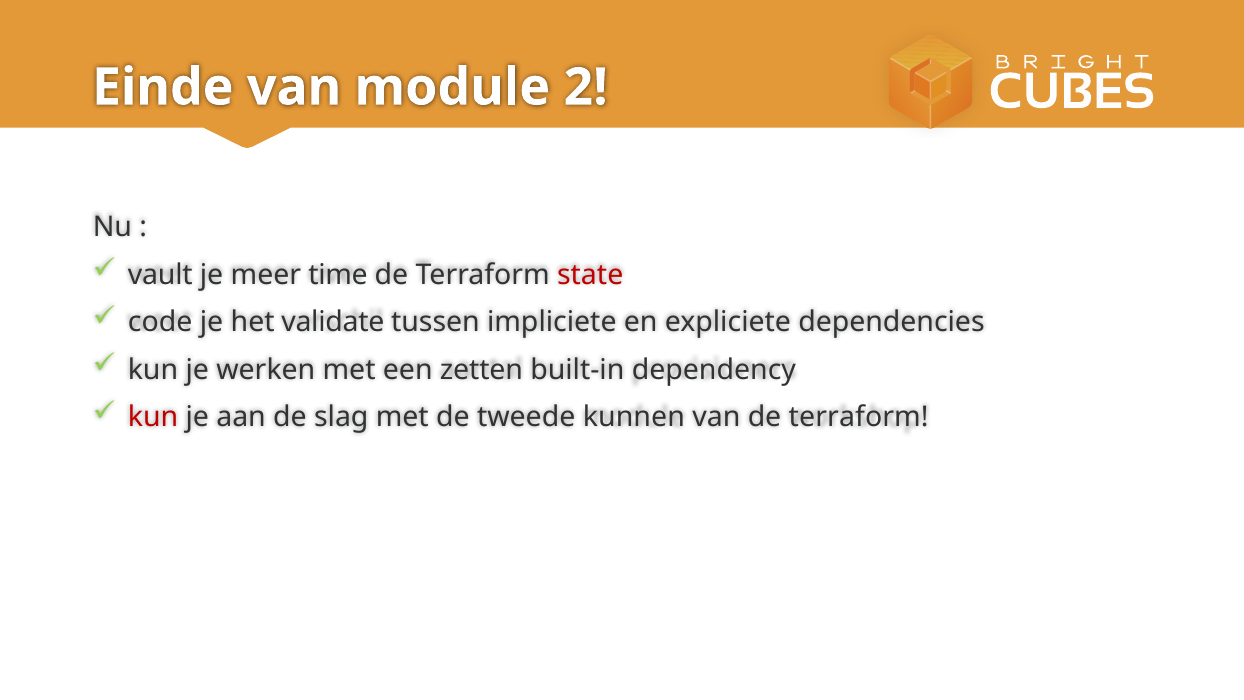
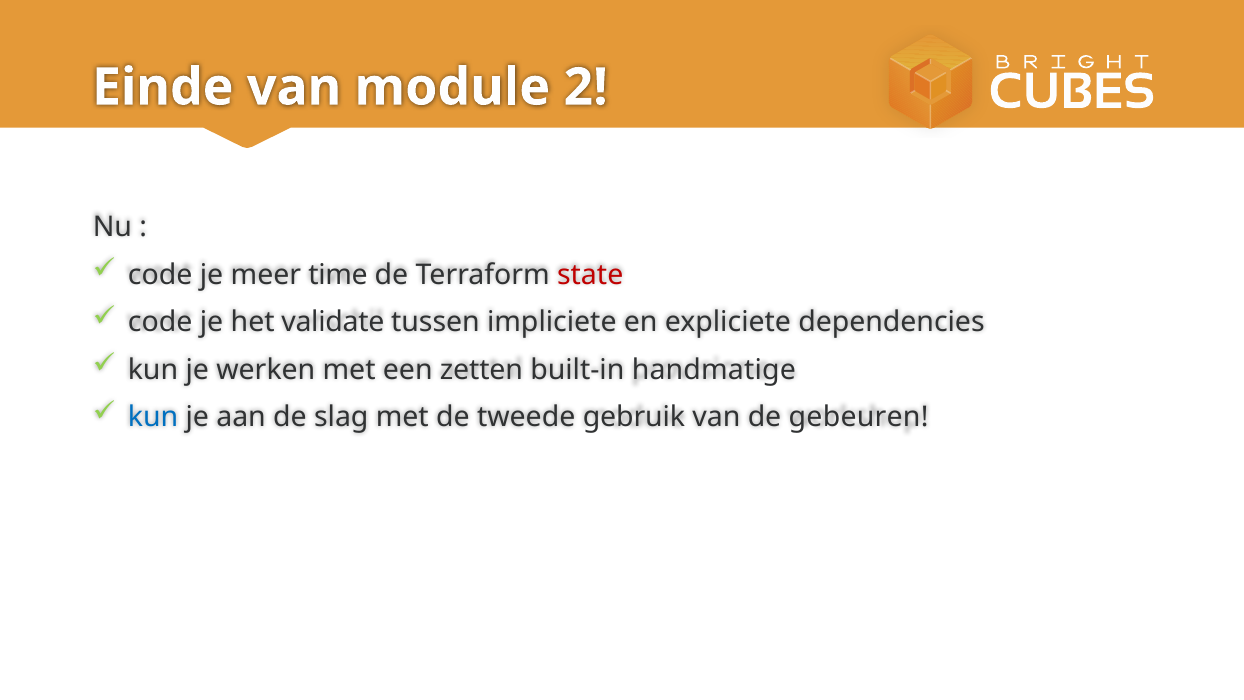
vault: vault -> code (160, 274)
dependency: dependency -> handmatige (714, 370)
kun colour: red -> blue (153, 417)
kunnen: kunnen -> gebruik (634, 417)
van de terraform: terraform -> gebeuren (859, 417)
